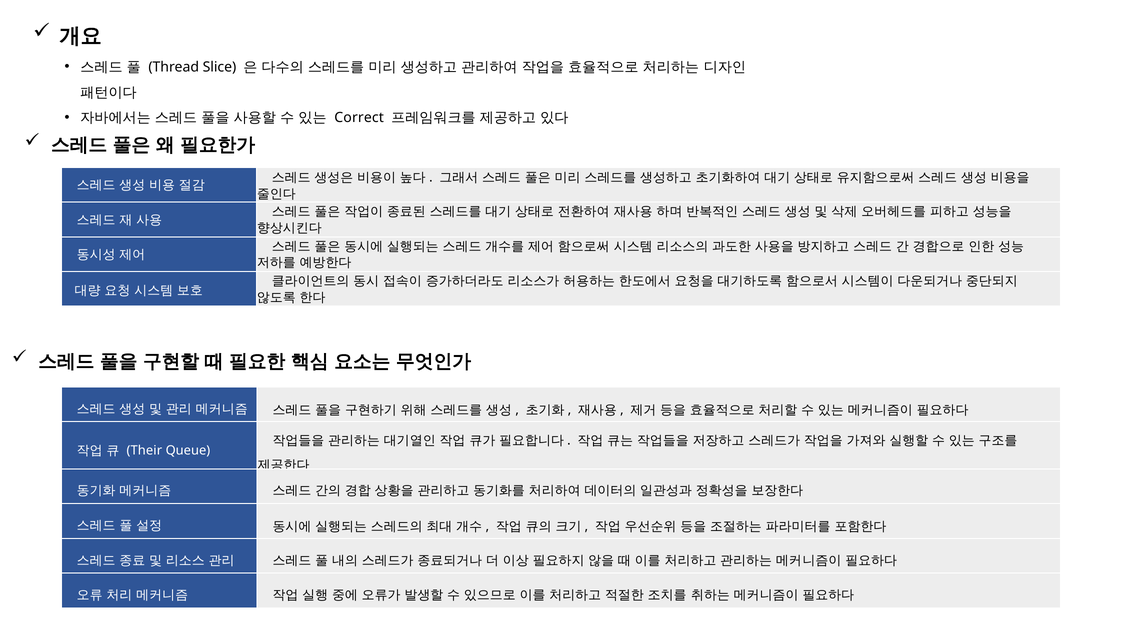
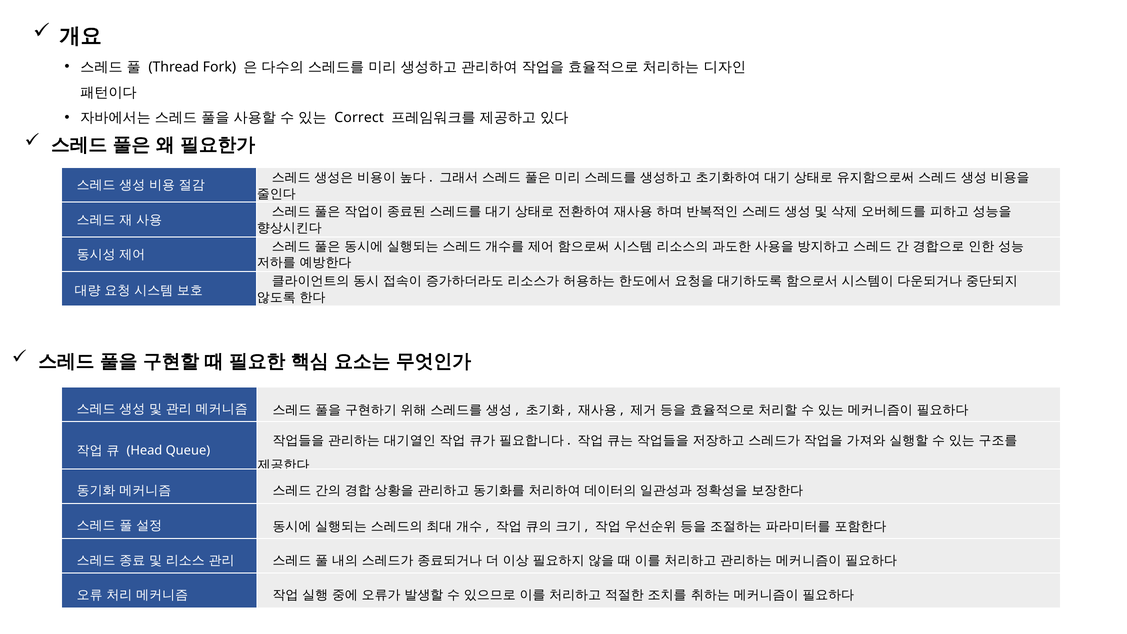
Slice: Slice -> Fork (219, 67)
Their: Their -> Head (144, 451)
